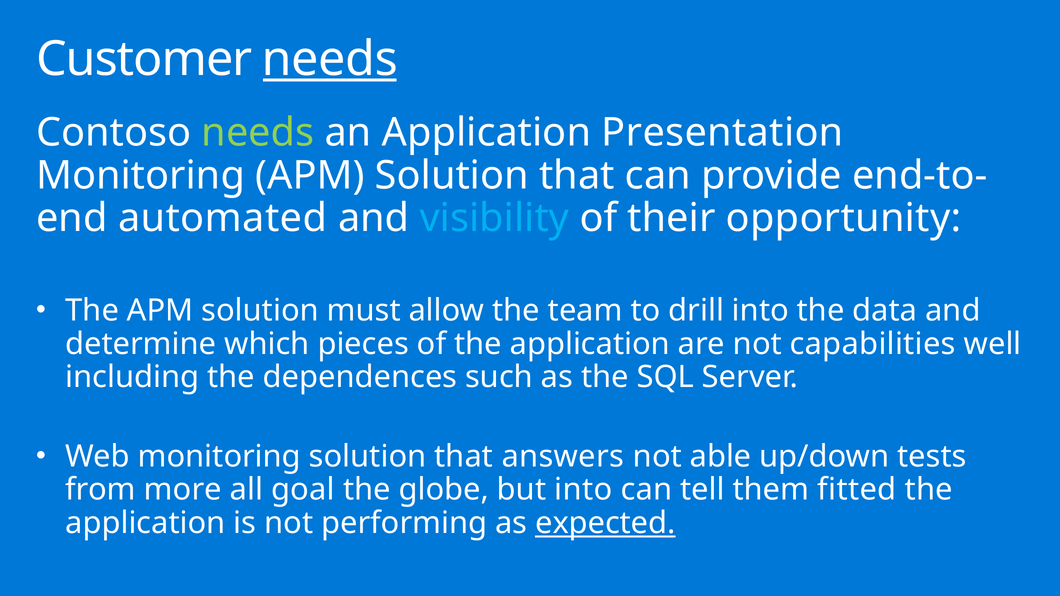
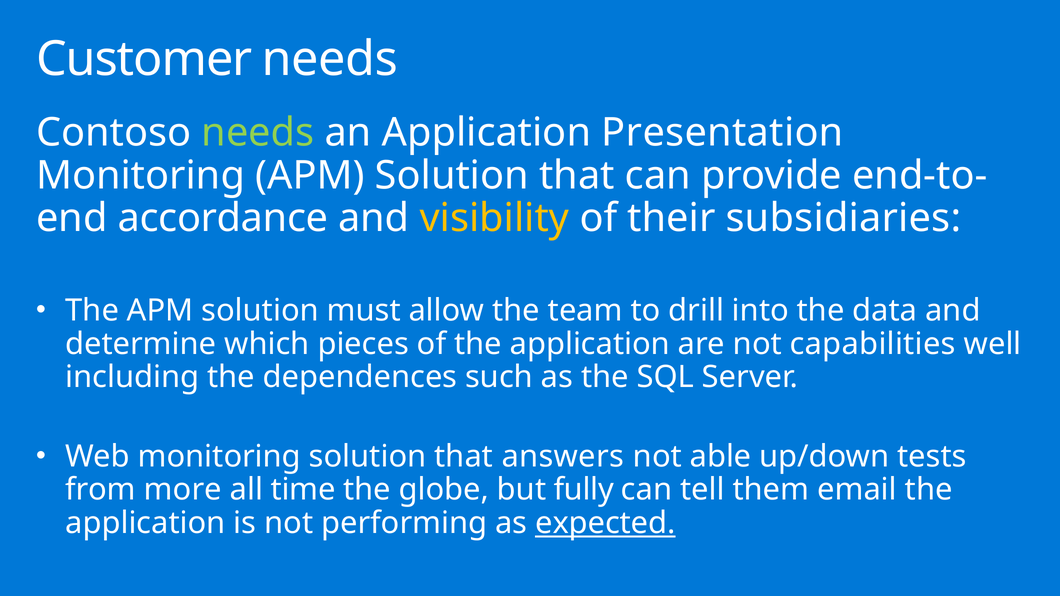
needs underline: present -> none (330, 59)
automated: automated -> accordance (223, 218)
visibility colour: light blue -> yellow (495, 218)
opportunity: opportunity -> subsidiaries (844, 218)
goal: goal -> time (303, 490)
but into: into -> fully (584, 490)
fitted: fitted -> email (857, 490)
